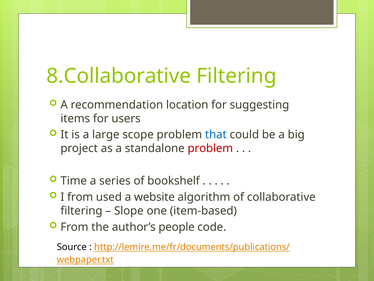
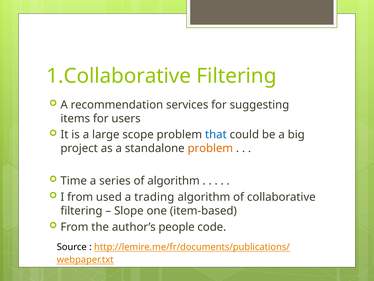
8.Collaborative: 8.Collaborative -> 1.Collaborative (119, 76)
location: location -> services (187, 105)
problem colour: red -> orange (210, 148)
of bookshelf: bookshelf -> algorithm (174, 181)
website: website -> trading (154, 197)
